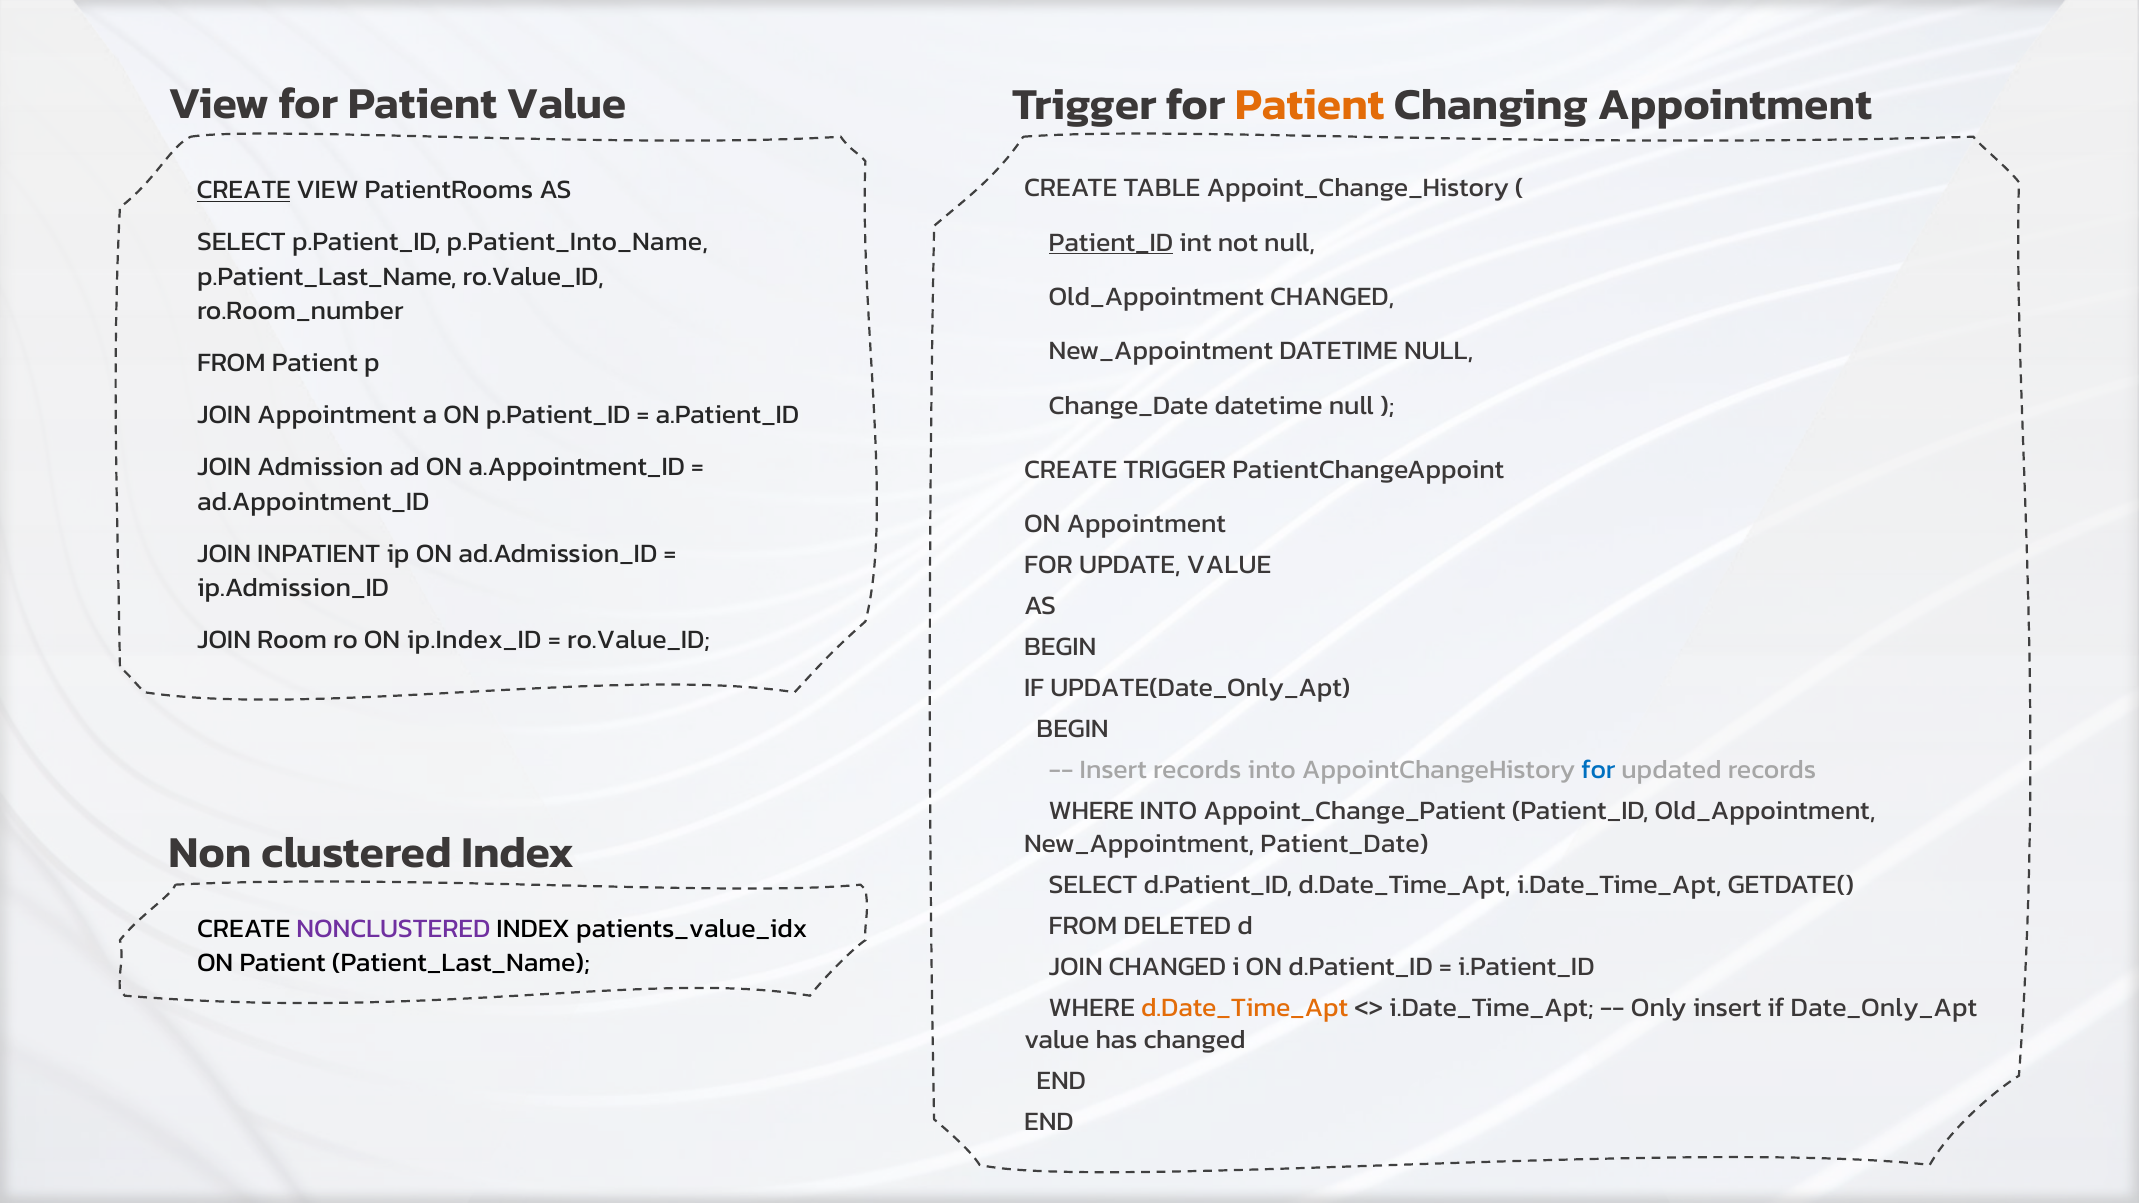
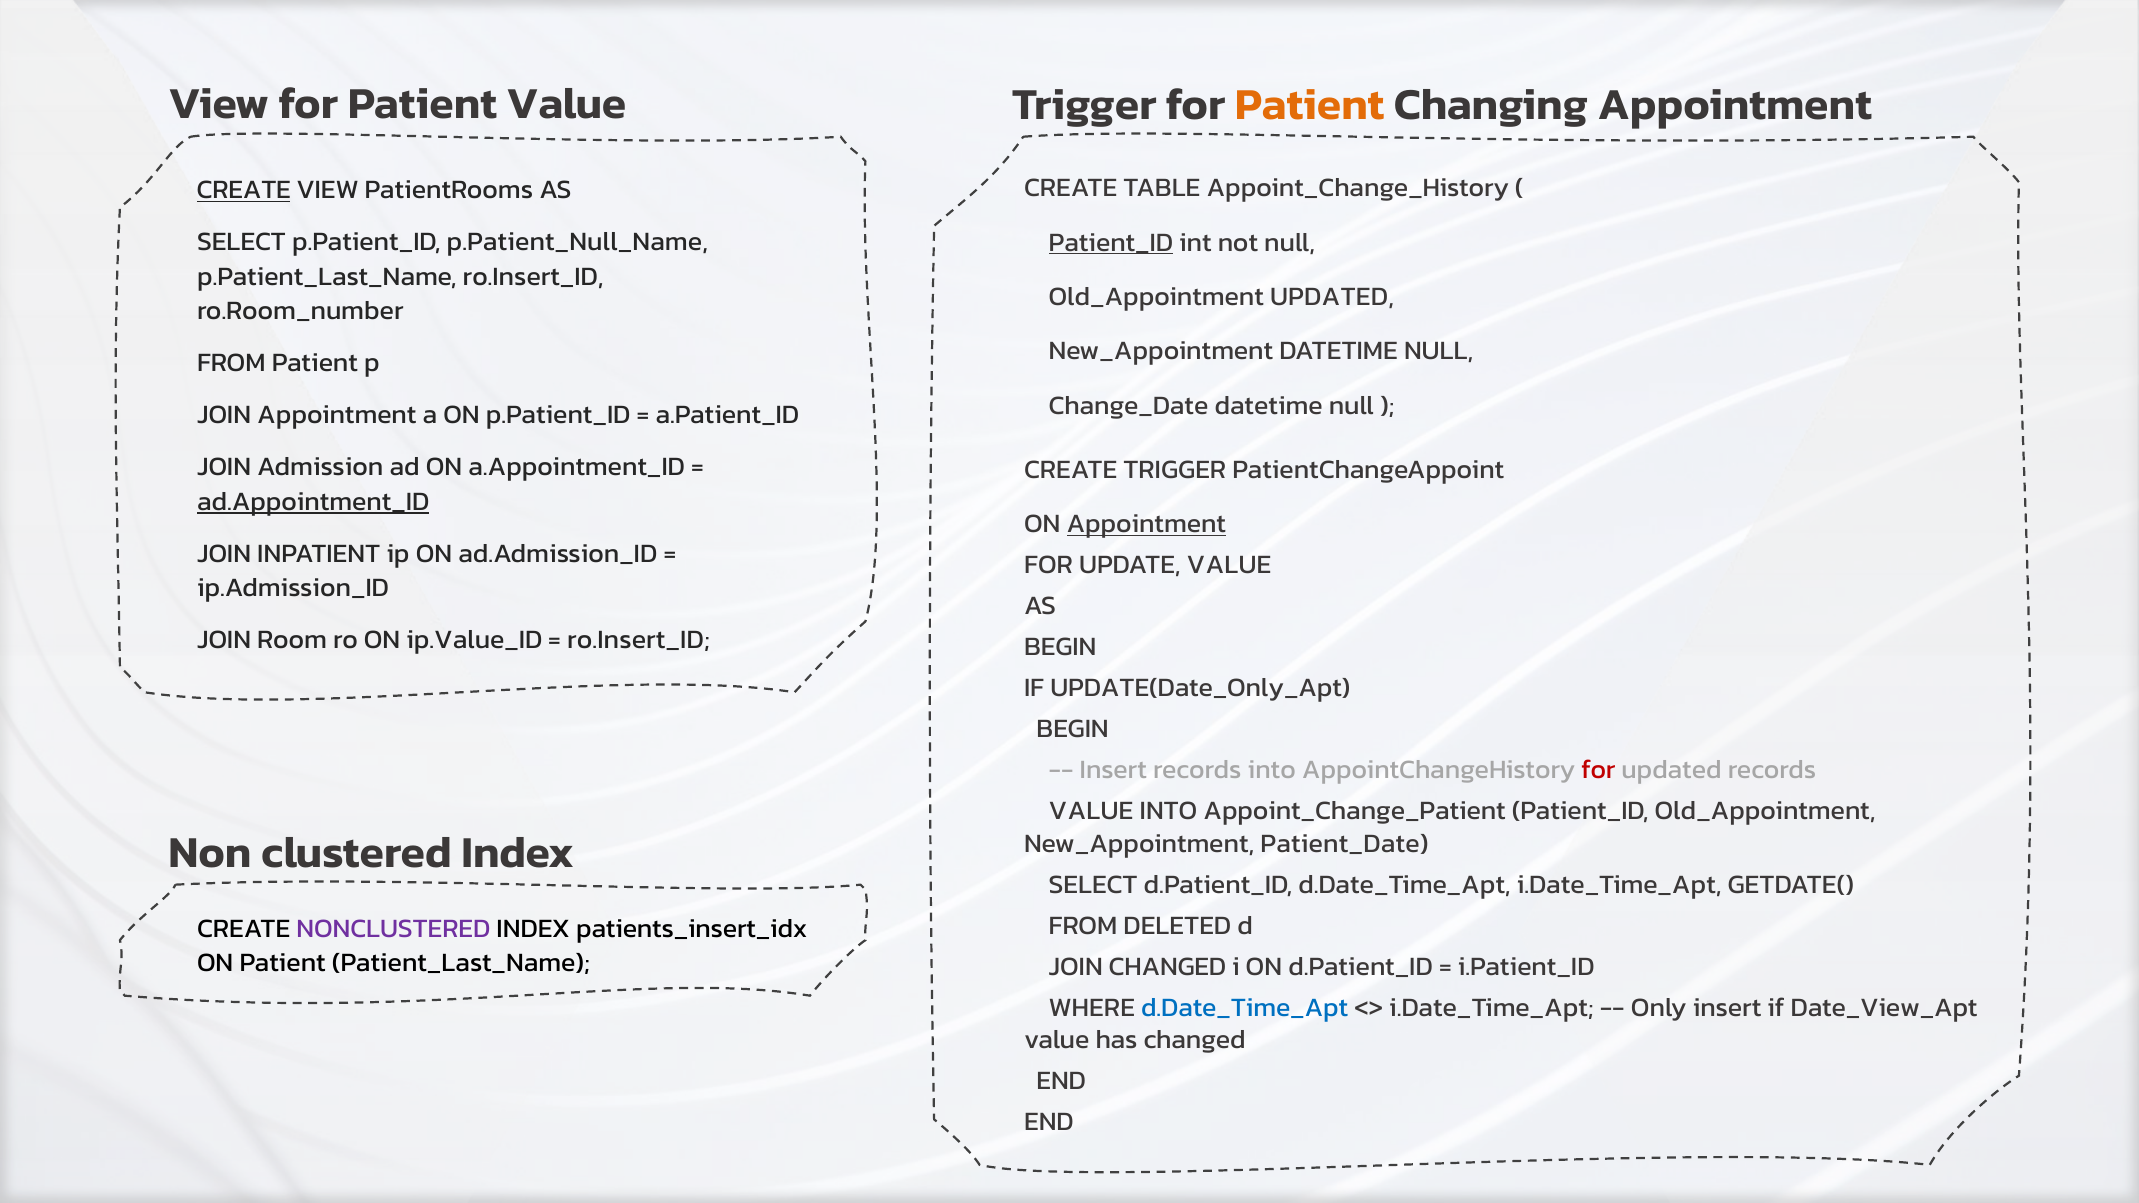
p.Patient_Into_Name: p.Patient_Into_Name -> p.Patient_Null_Name (577, 242)
p.Patient_Last_Name ro.Value_ID: ro.Value_ID -> ro.Insert_ID (533, 276)
Old_Appointment CHANGED: CHANGED -> UPDATED (1332, 297)
ad.Appointment_ID underline: none -> present (313, 501)
Appointment underline: none -> present (1146, 524)
ip.Index_ID: ip.Index_ID -> ip.Value_ID (474, 640)
ro.Value_ID: ro.Value_ID -> ro.Insert_ID (638, 640)
for colour: blue -> red (1598, 770)
WHERE: WHERE -> VALUE (1091, 811)
patients_value_idx: patients_value_idx -> patients_insert_idx (692, 929)
d.Date_Time_Apt colour: orange -> blue (1245, 1008)
Date_Only_Apt: Date_Only_Apt -> Date_View_Apt (1884, 1008)
